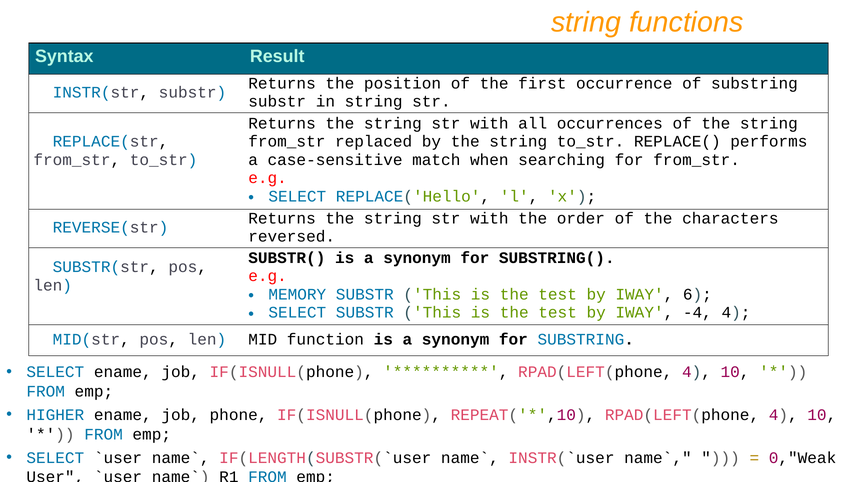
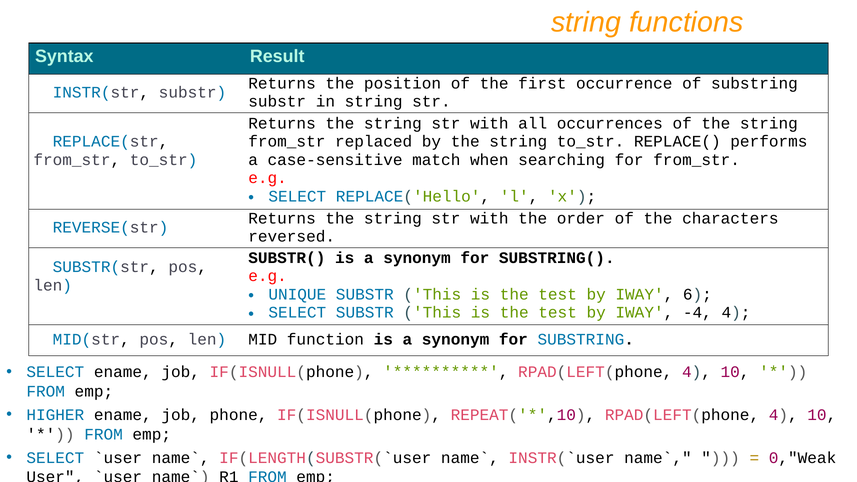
MEMORY: MEMORY -> UNIQUE (297, 294)
